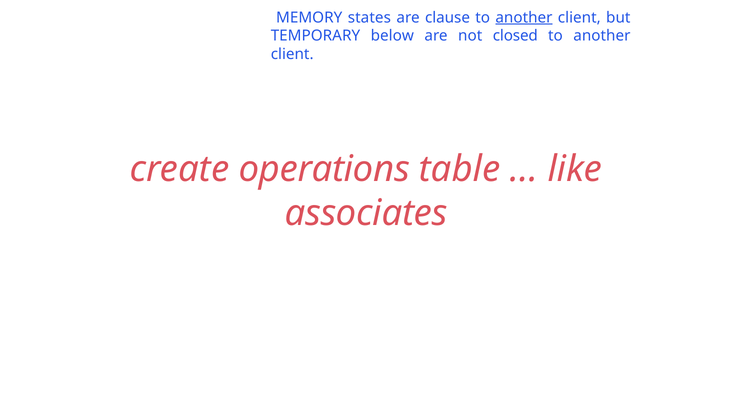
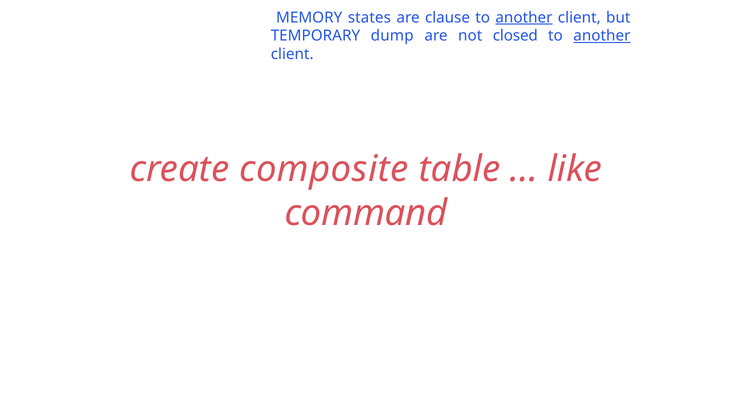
below: below -> dump (392, 36)
another underline: none -> present (602, 36)
operations: operations -> composite (324, 169)
associates: associates -> command (366, 213)
